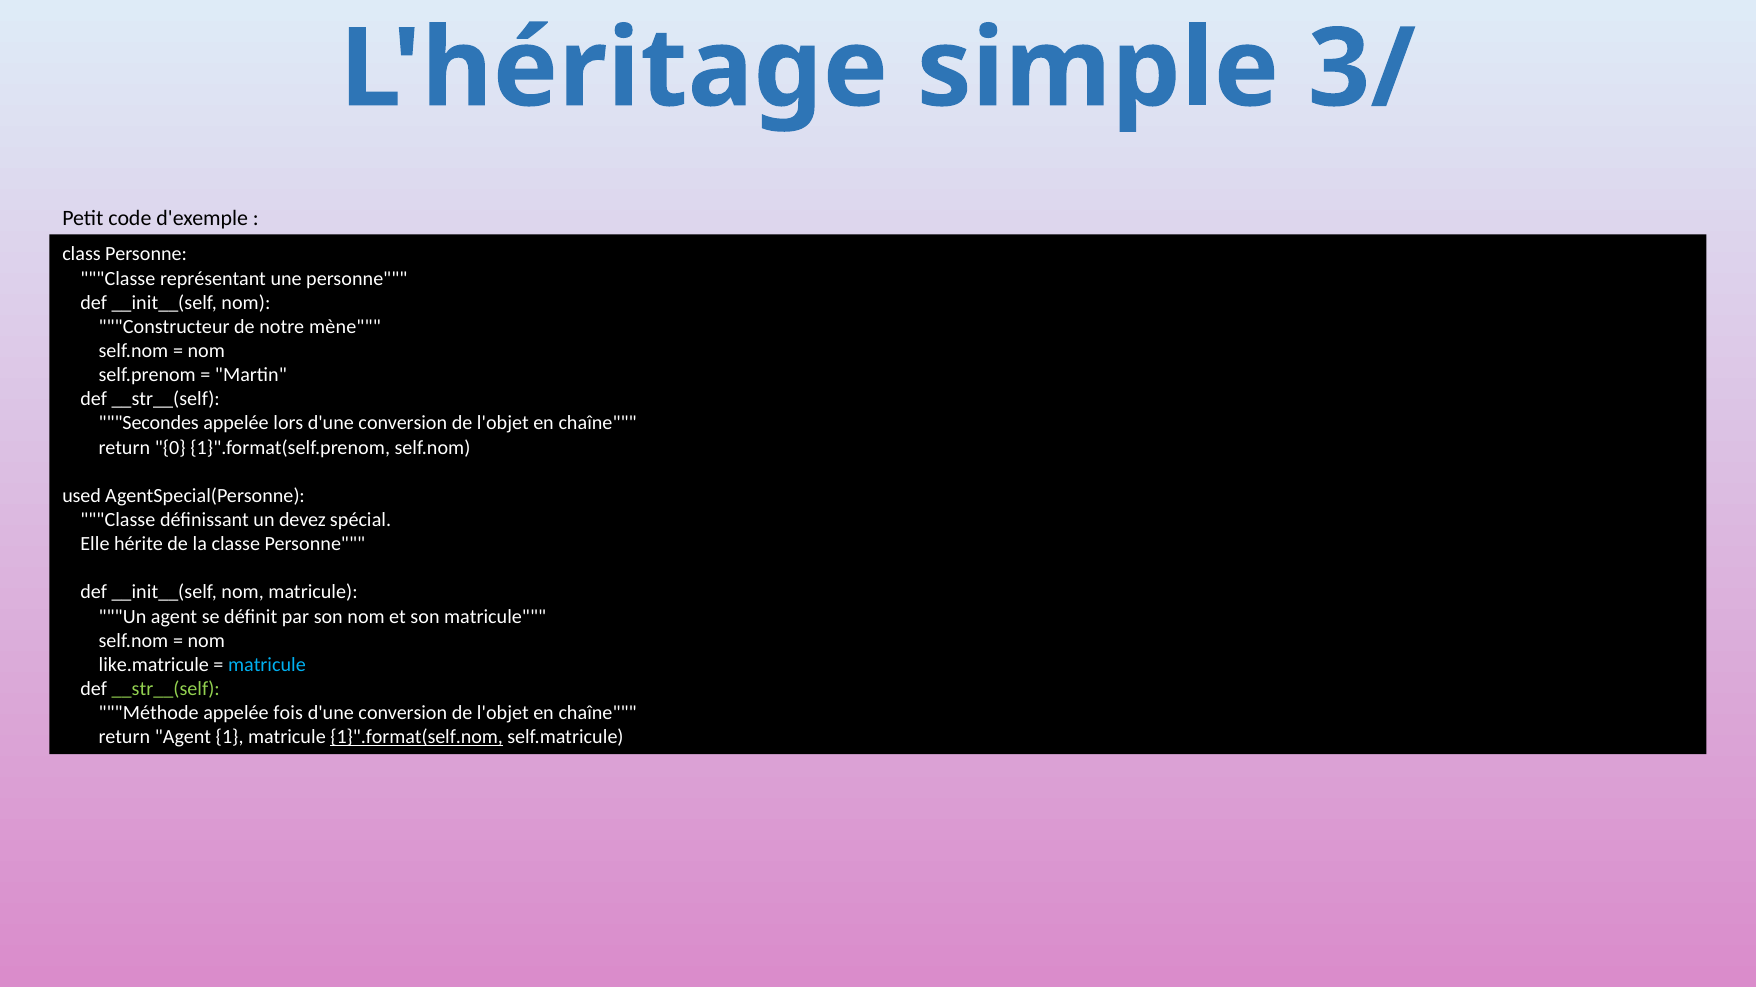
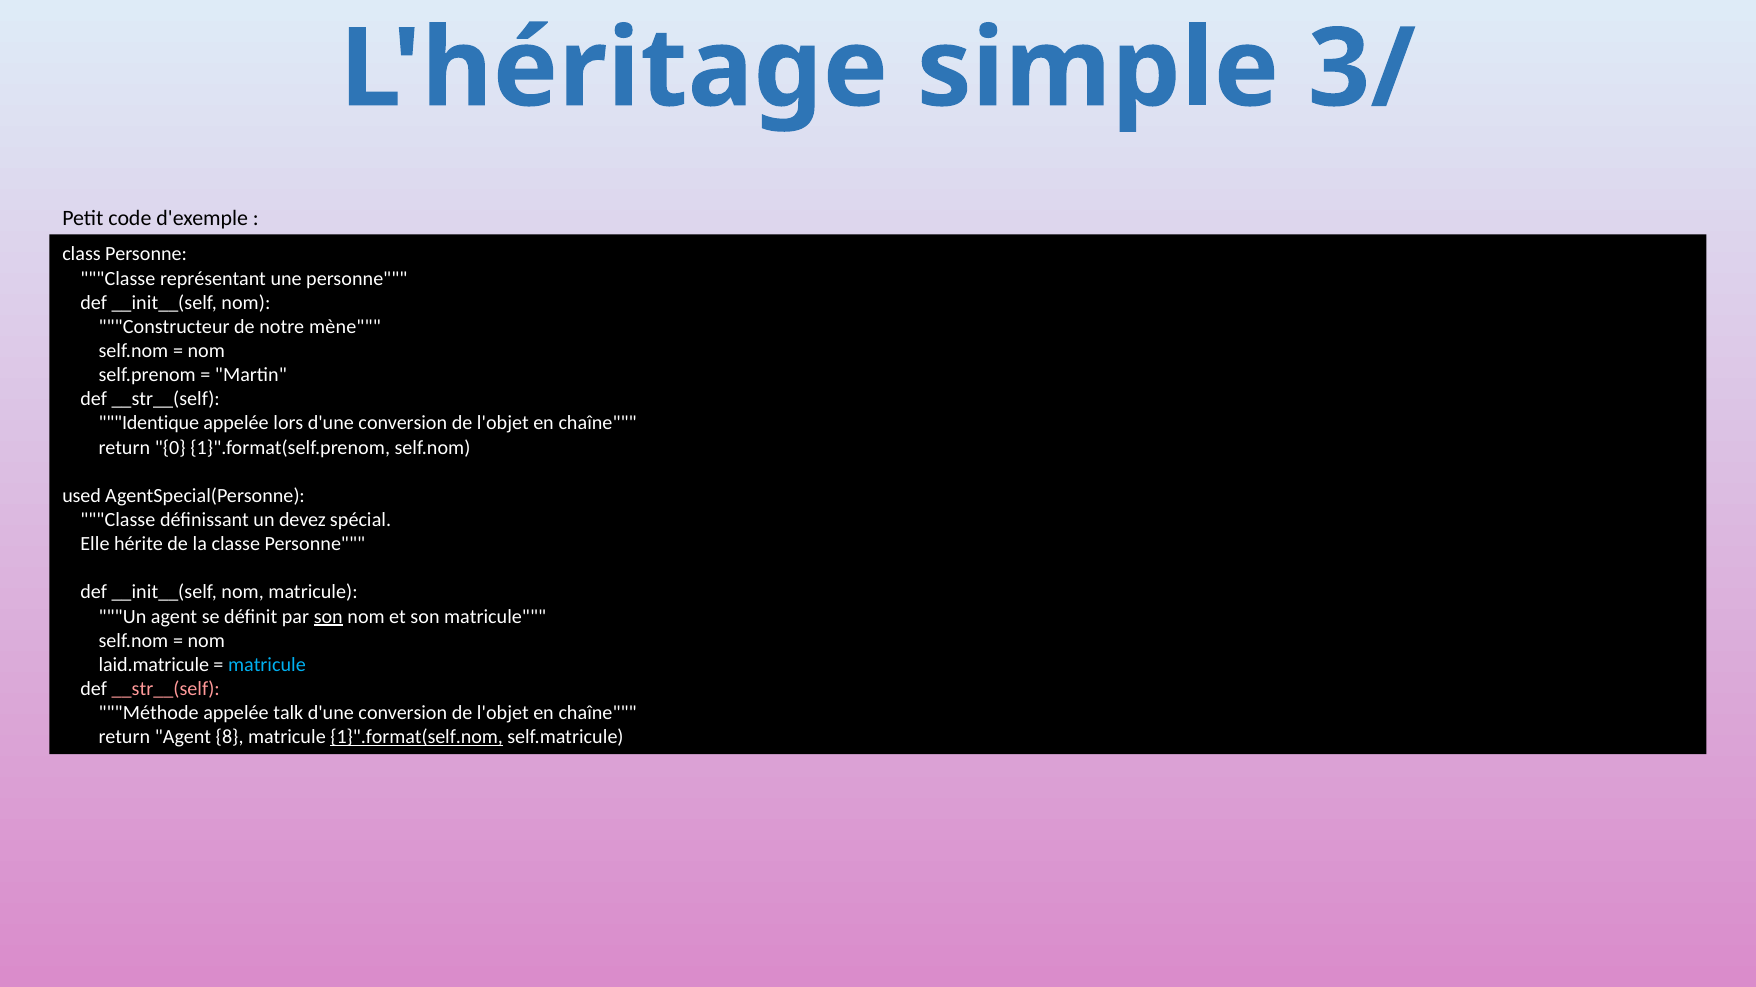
Secondes: Secondes -> Identique (149, 424)
son underline: none -> present (328, 617)
like.matricule: like.matricule -> laid.matricule (154, 665)
__str__(self colour: light green -> pink (166, 689)
fois: fois -> talk (288, 714)
1: 1 -> 8 (230, 738)
